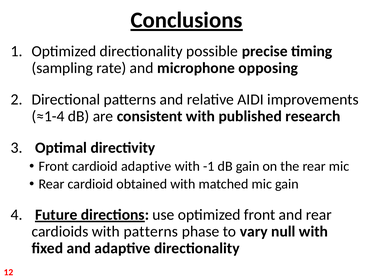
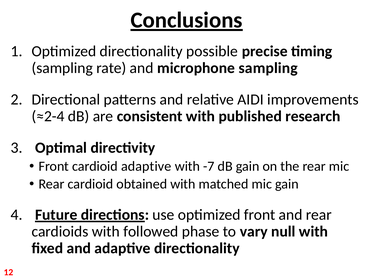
microphone opposing: opposing -> sampling (268, 68)
≈1-4: ≈1-4 -> ≈2-4 (48, 117)
-1: -1 -> -7 (209, 167)
with patterns: patterns -> followed (151, 232)
